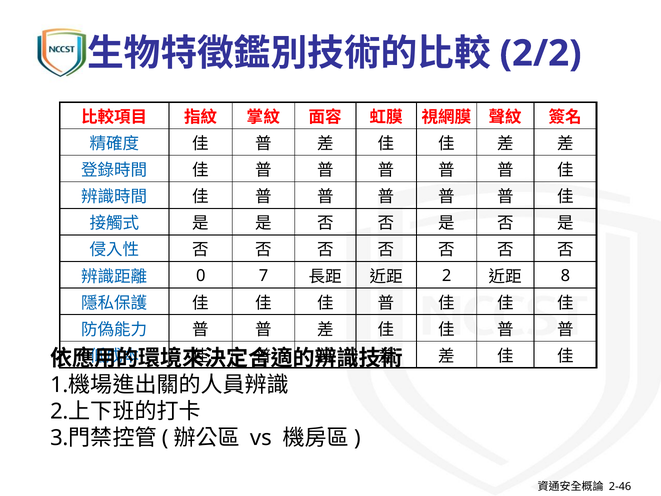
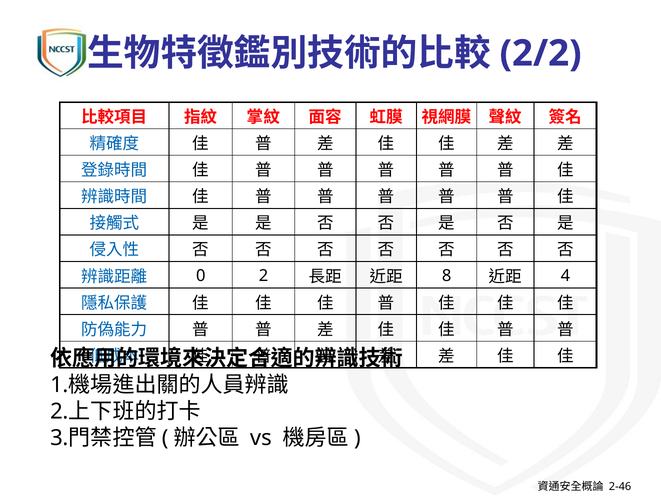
0 7: 7 -> 2 (264, 276)
2: 2 -> 8 (447, 276)
8: 8 -> 4 (565, 276)
